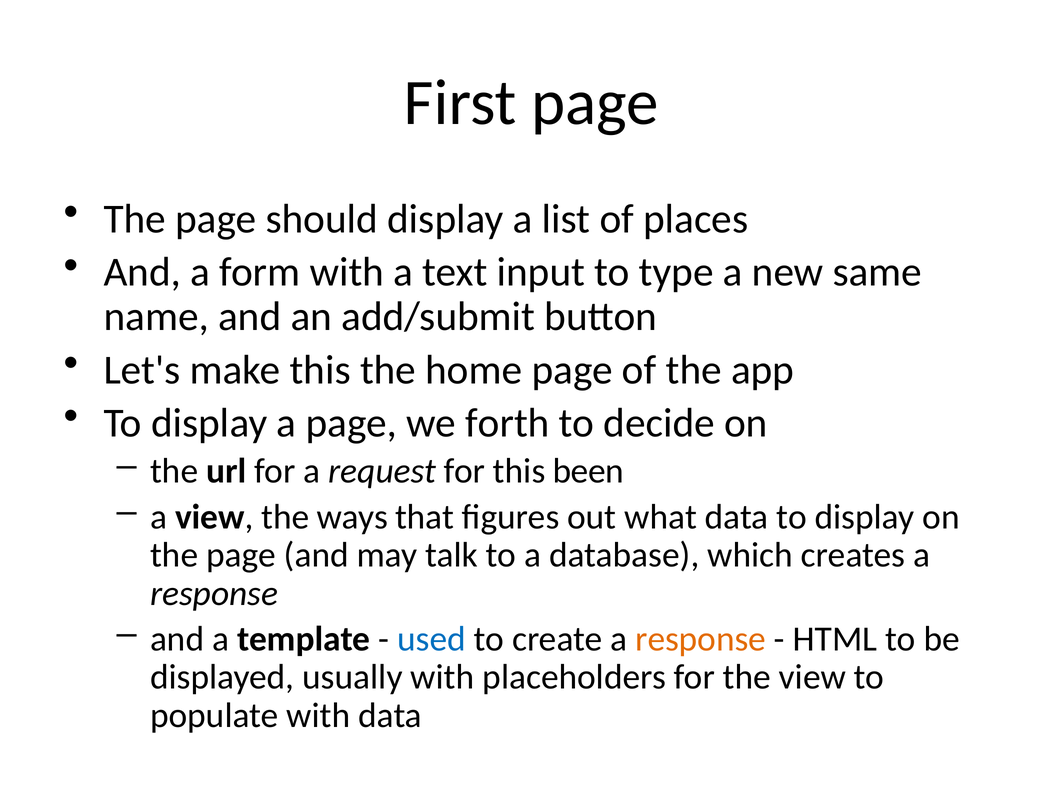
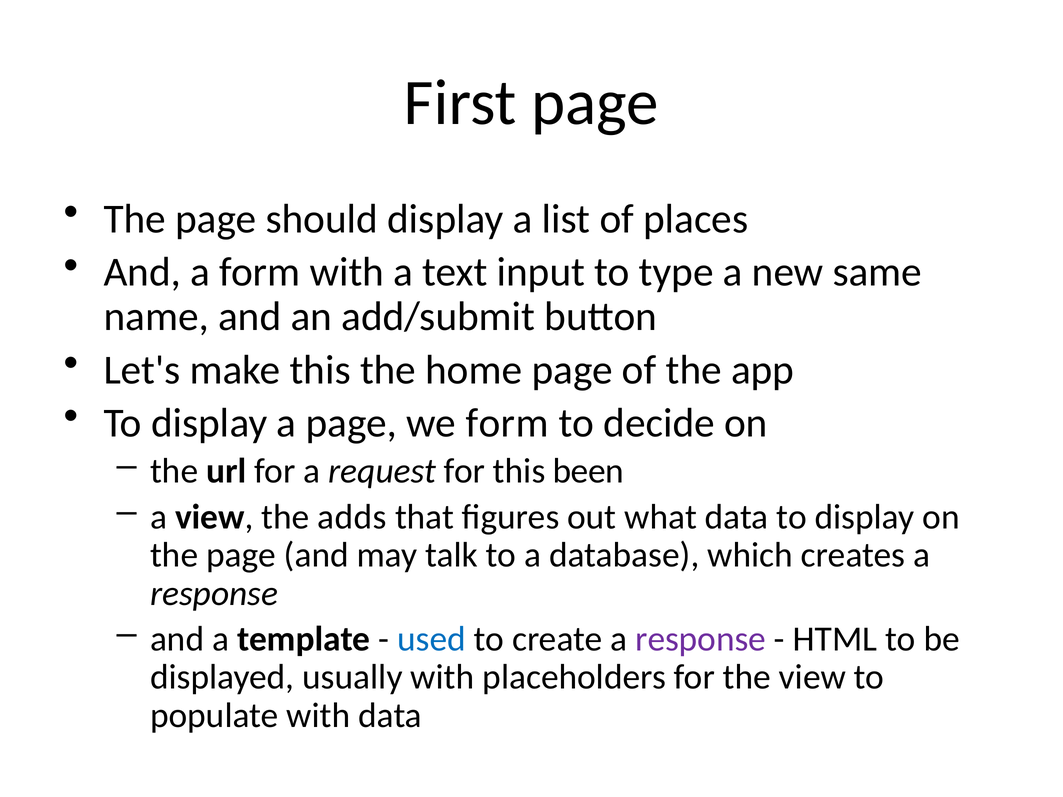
we forth: forth -> form (507, 423)
ways: ways -> adds (352, 517)
response colour: orange -> purple (701, 639)
